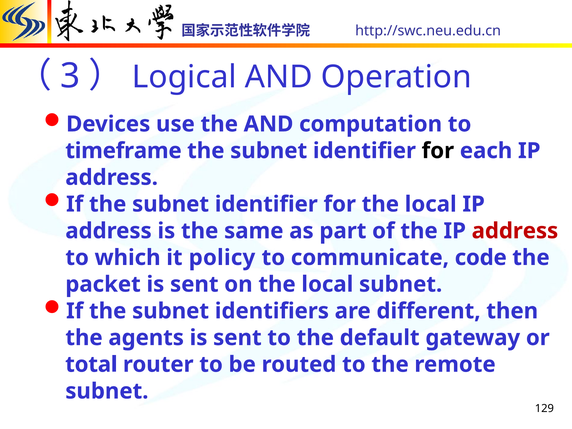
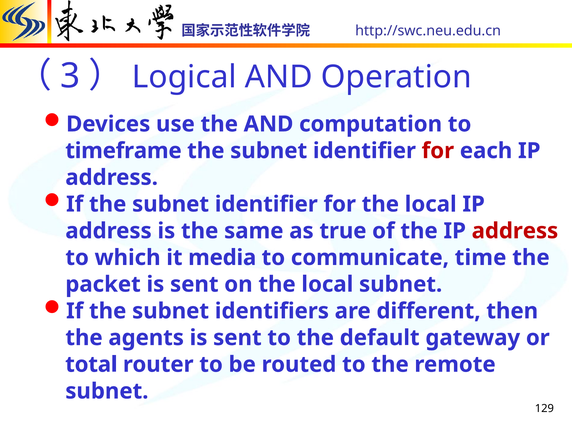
for colour: black -> red (438, 151)
part: part -> true (343, 231)
policy: policy -> media (222, 258)
code: code -> time (481, 258)
